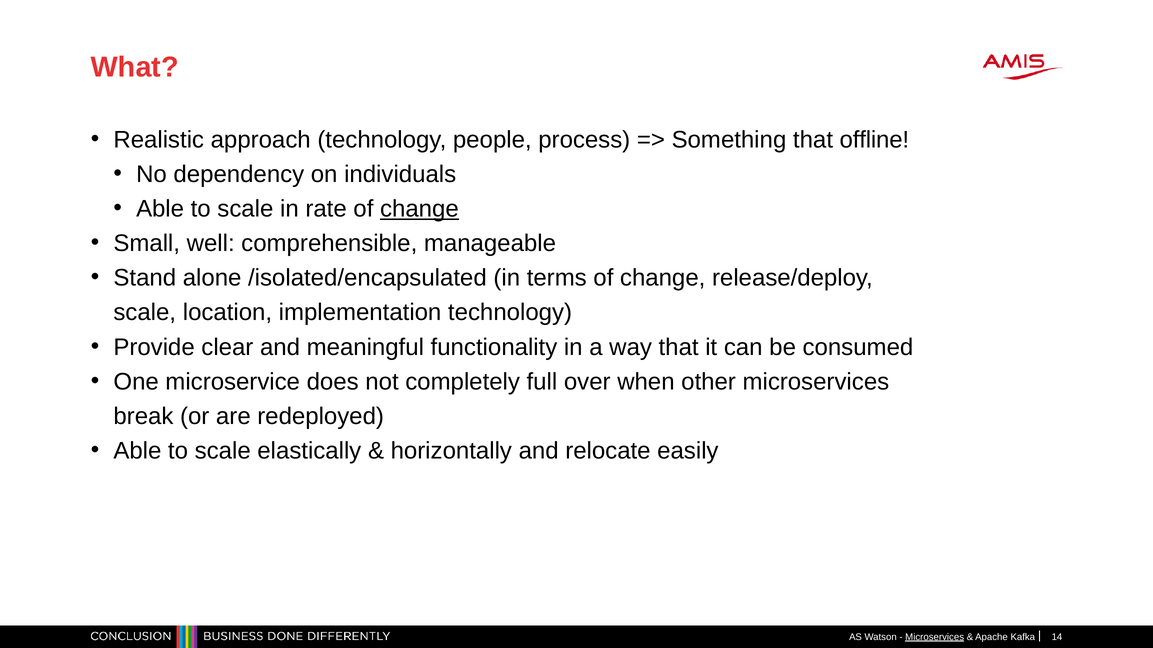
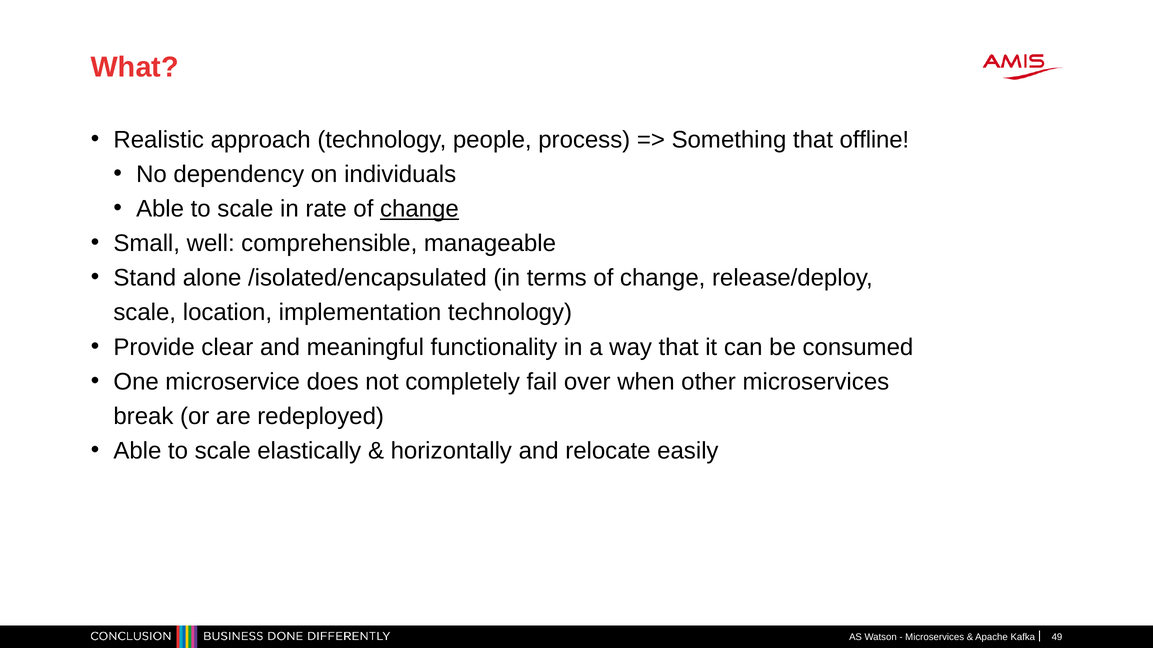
full: full -> fail (542, 382)
Microservices underline: present -> none (935, 637)
14: 14 -> 49 (1057, 637)
